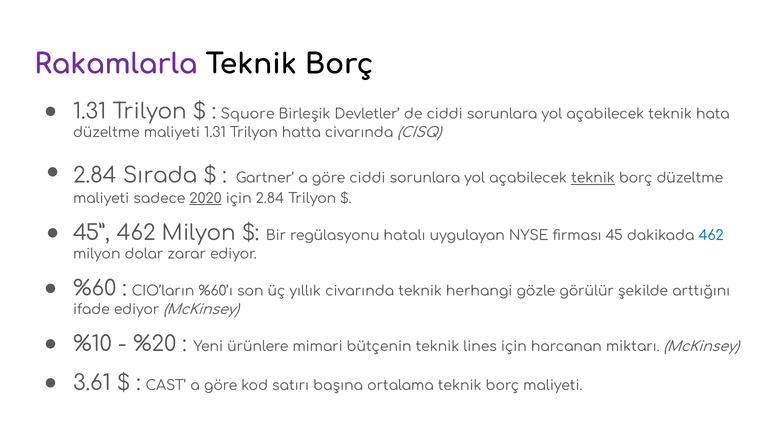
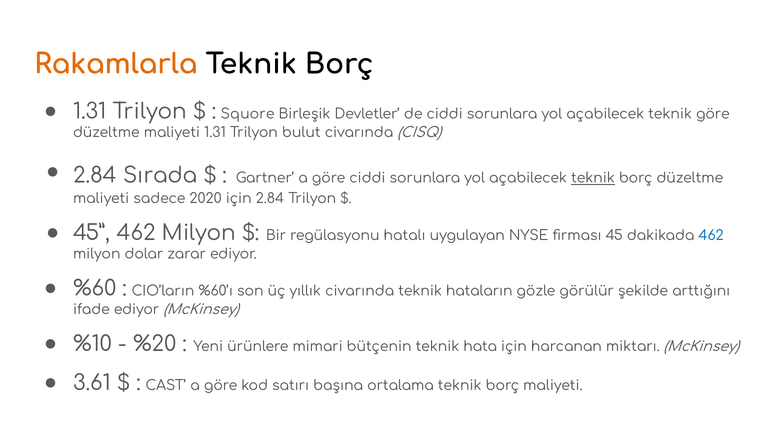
Rakamlarla colour: purple -> orange (116, 64)
teknik hata: hata -> göre (713, 114)
hatta: hatta -> bulut (301, 133)
2020 underline: present -> none (206, 199)
herhangi: herhangi -> hataların (479, 292)
lines: lines -> hata (480, 347)
